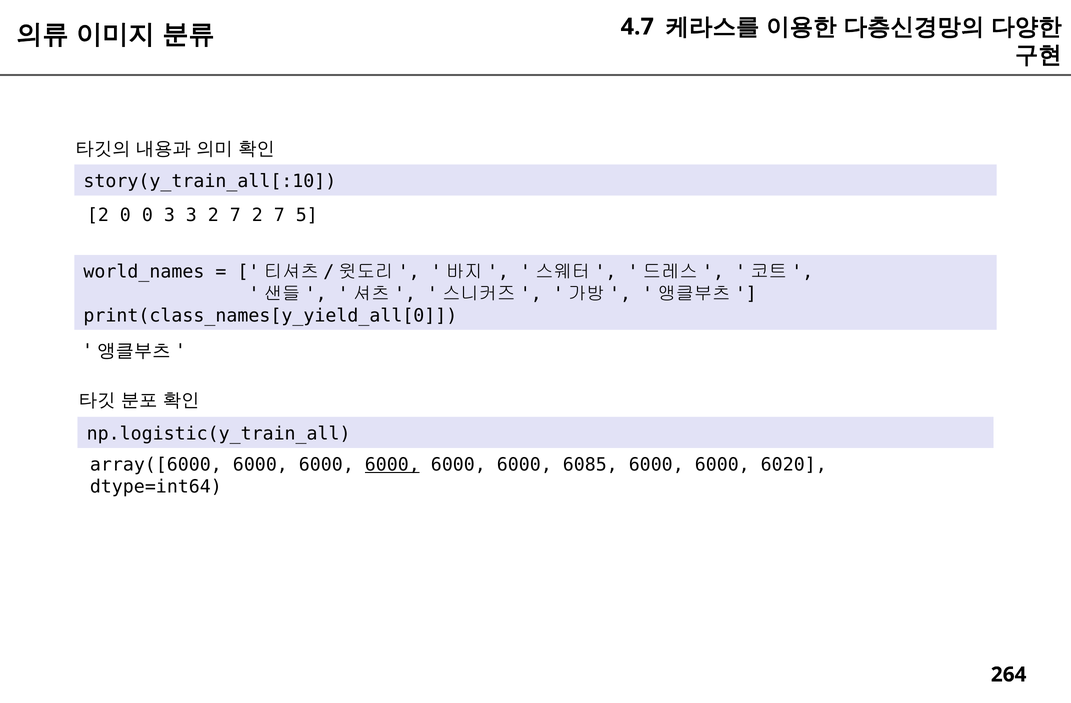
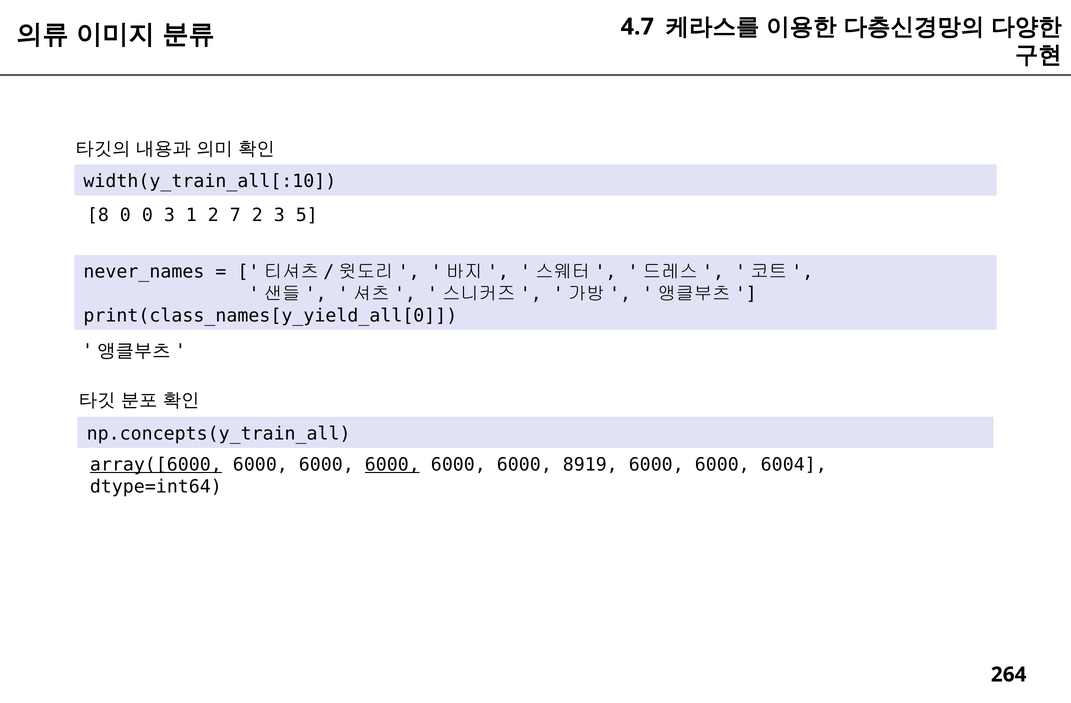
story(y_train_all[:10: story(y_train_all[:10 -> width(y_train_all[:10 (210, 181)
2: 2 -> 8 (98, 215)
3 3: 3 -> 1 (191, 215)
7 2 7: 7 -> 3 (279, 215)
world_names: world_names -> never_names (144, 272)
np.logistic(y_train_all: np.logistic(y_train_all -> np.concepts(y_train_all (219, 434)
array([6000 underline: none -> present (156, 465)
6085: 6085 -> 8919 (590, 465)
6020: 6020 -> 6004 (794, 465)
